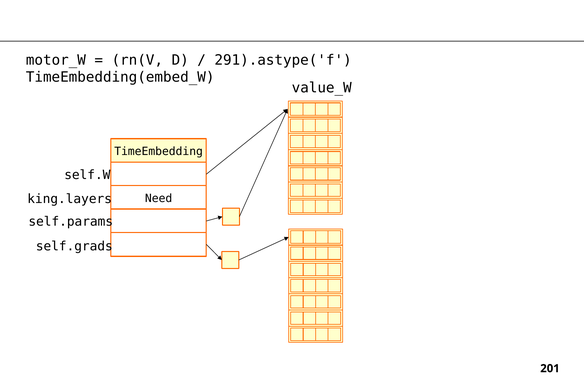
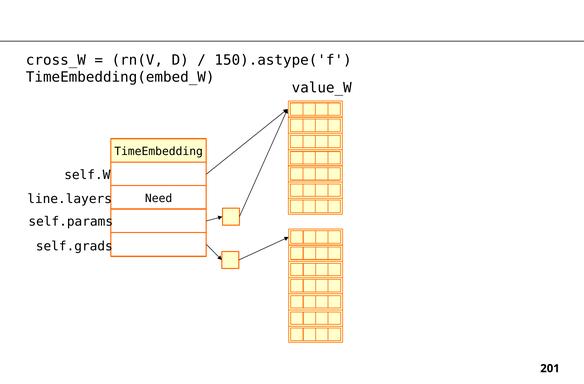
motor_W: motor_W -> cross_W (56, 60)
291).astype('f: 291).astype('f -> 150).astype('f (283, 60)
king.layers: king.layers -> line.layers (70, 199)
